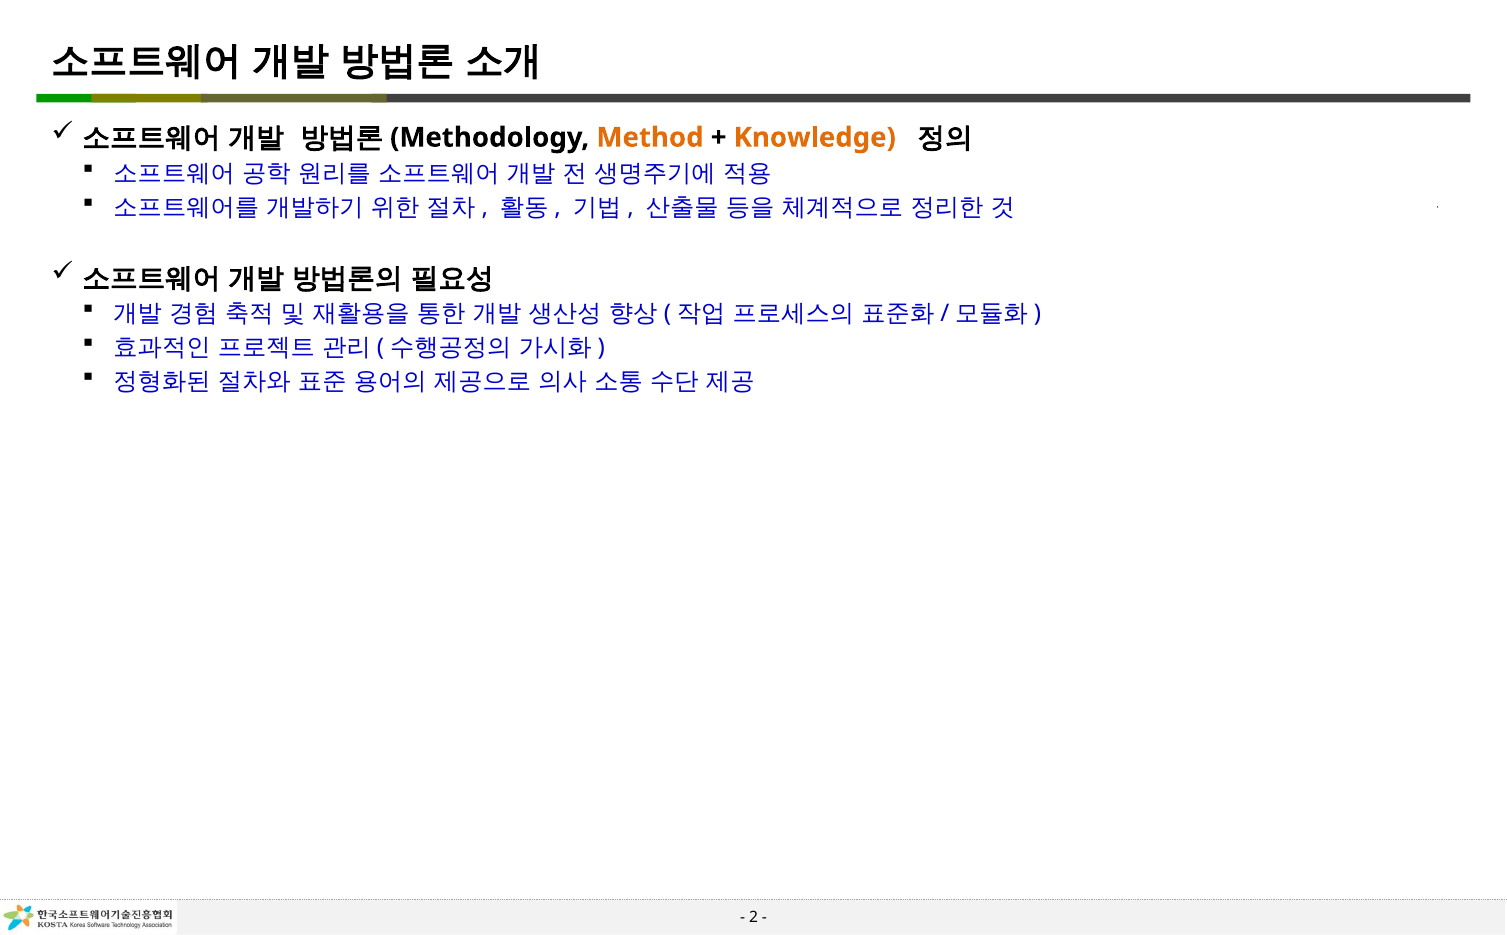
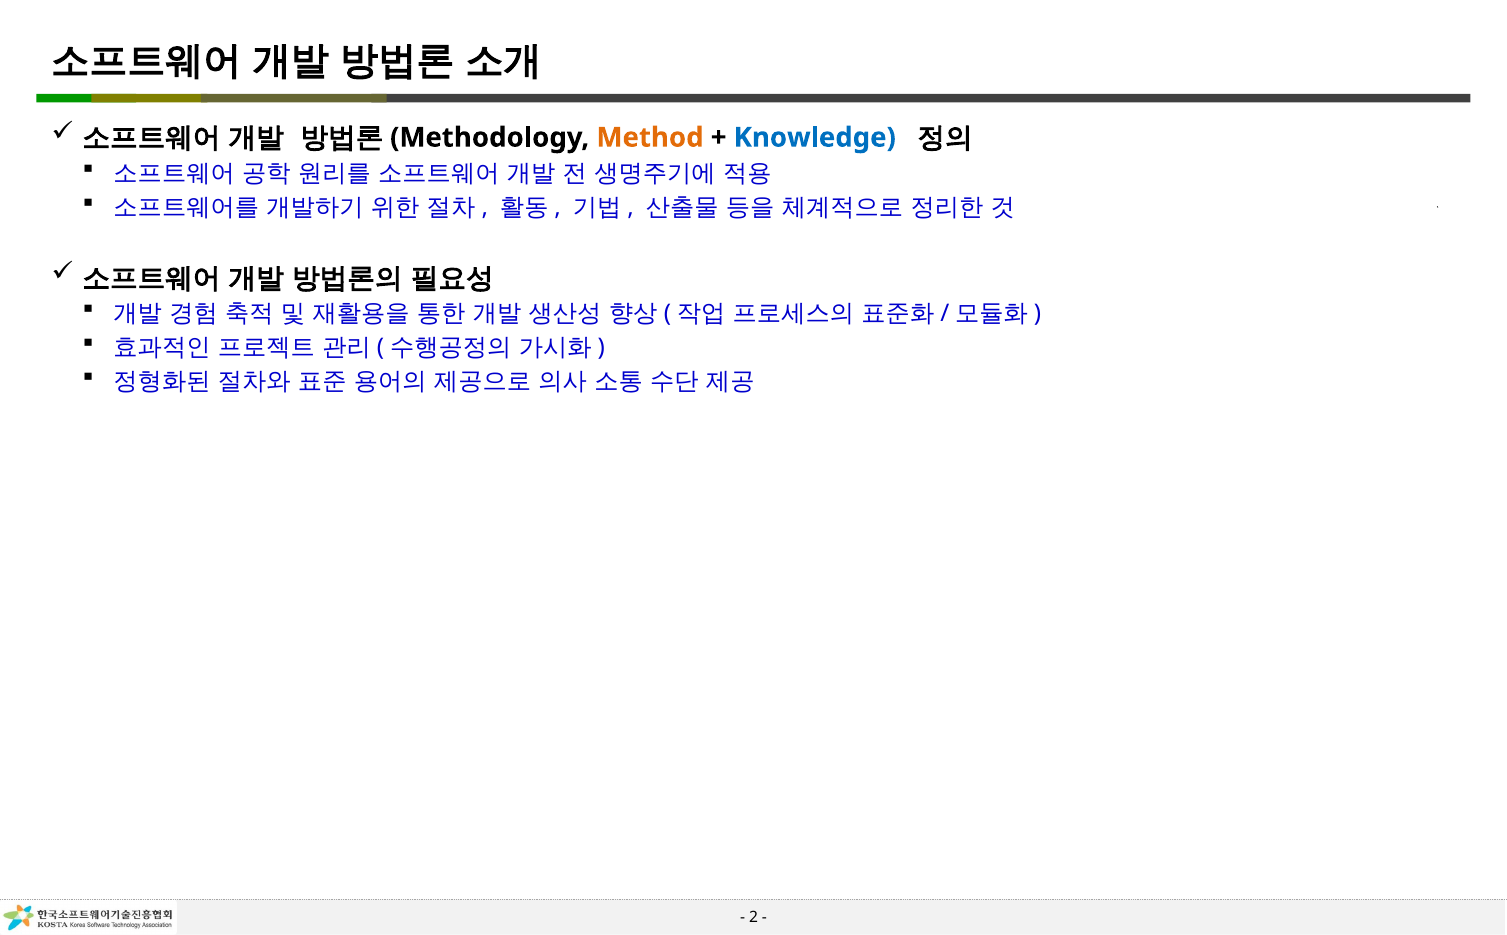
Knowledge colour: orange -> blue (815, 138)
